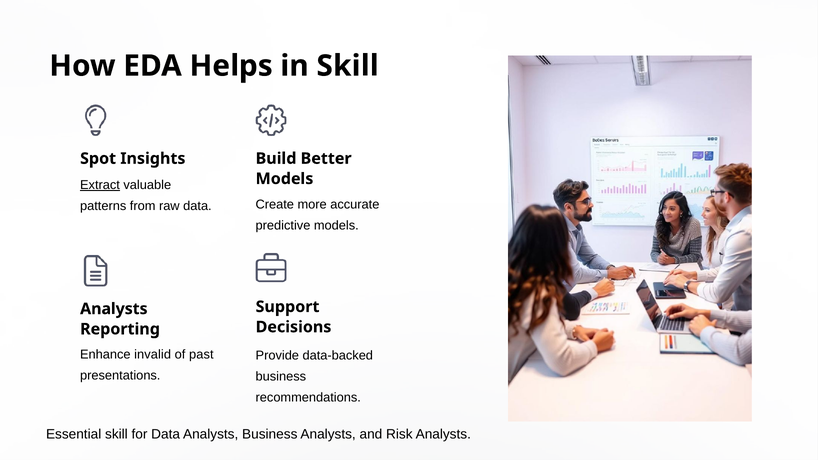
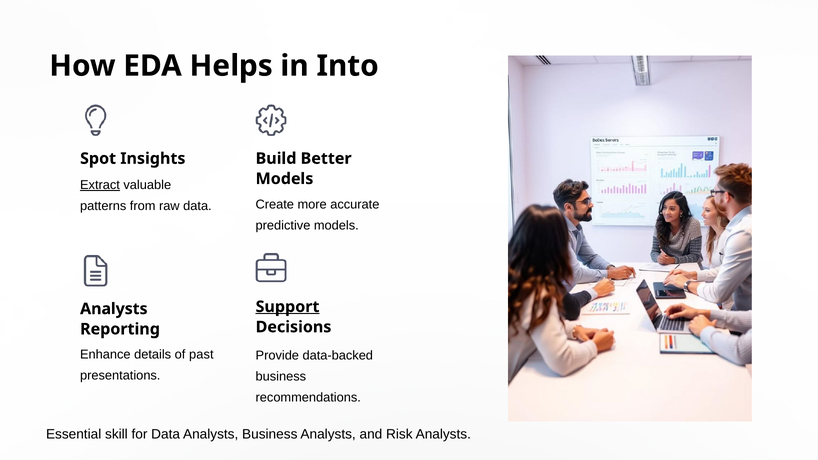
in Skill: Skill -> Into (348, 66)
Support underline: none -> present (288, 307)
invalid: invalid -> details (153, 355)
